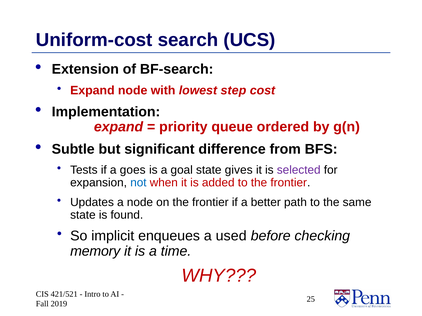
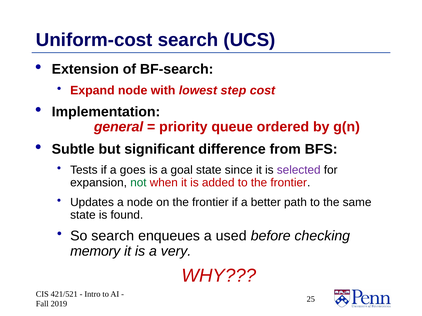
expand: expand -> general (119, 127)
gives: gives -> since (239, 170)
not colour: blue -> green (138, 183)
So implicit: implicit -> search (113, 236)
time: time -> very (176, 251)
